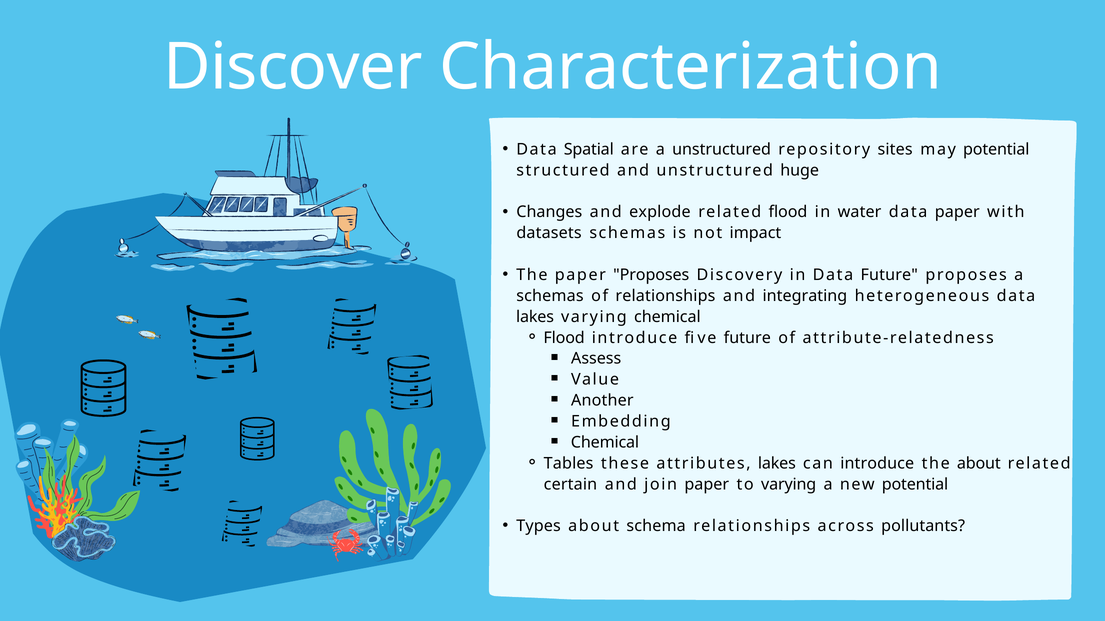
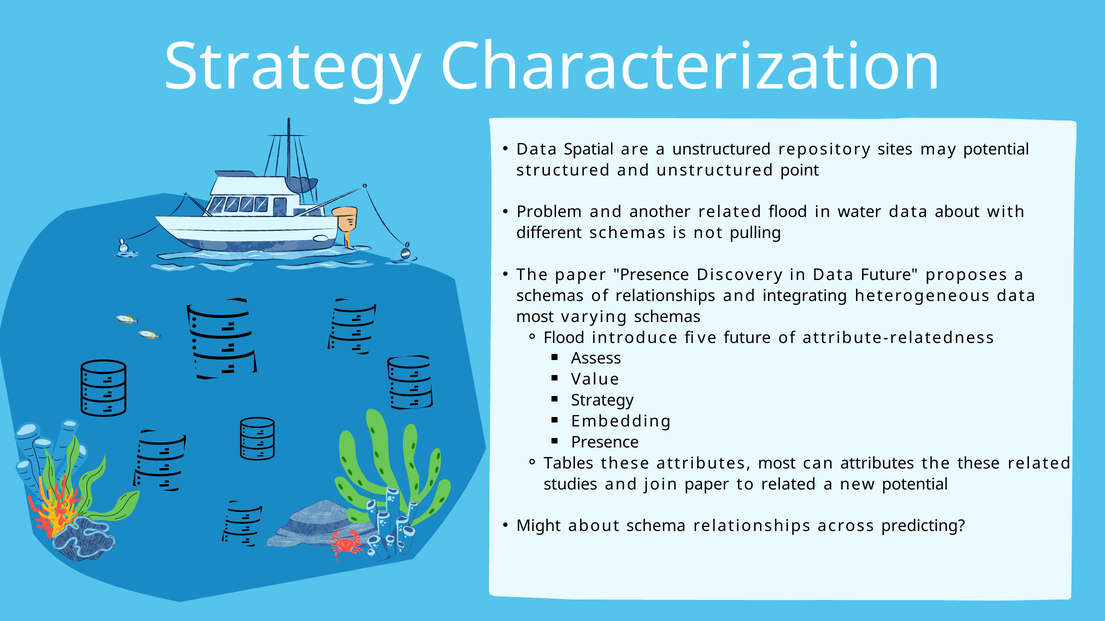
Discover: Discover -> Strategy (292, 68)
huge: huge -> point (800, 170)
Changes: Changes -> Problem (549, 212)
explode: explode -> another (660, 212)
data paper: paper -> about (957, 212)
datasets: datasets -> different (549, 233)
impact: impact -> pulling (755, 233)
paper Proposes: Proposes -> Presence (651, 275)
lakes: lakes -> most (535, 317)
varying chemical: chemical -> schemas (667, 317)
Another: Another -> Strategy (602, 401)
Chemical: Chemical -> Presence (605, 443)
attributes lakes: lakes -> most (777, 464)
can introduce: introduce -> attributes (877, 464)
the about: about -> these (979, 464)
certain: certain -> studies (571, 485)
to varying: varying -> related (789, 485)
Types: Types -> Might (539, 527)
pollutants: pollutants -> predicting (923, 527)
